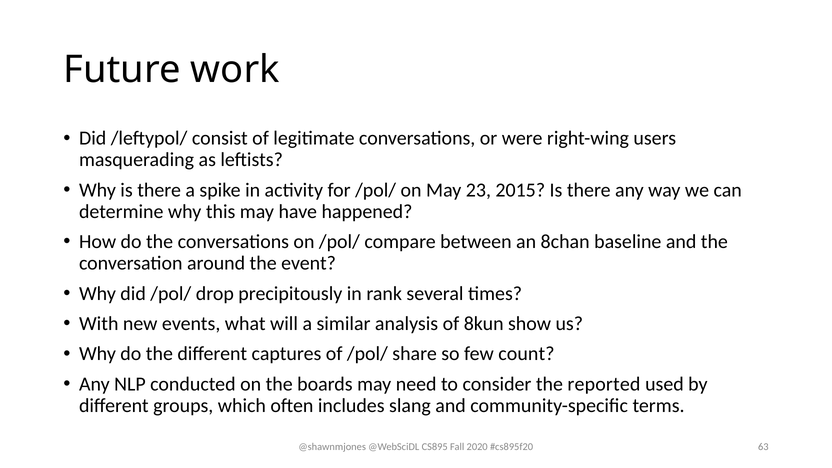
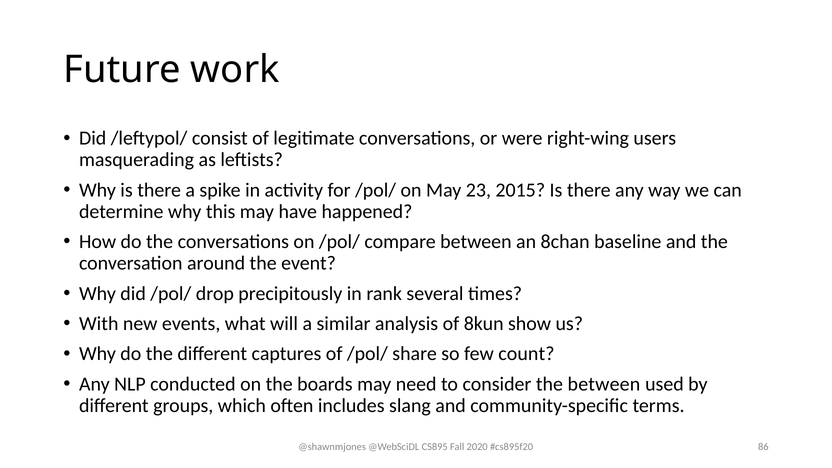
the reported: reported -> between (604, 384)
63: 63 -> 86 (763, 447)
